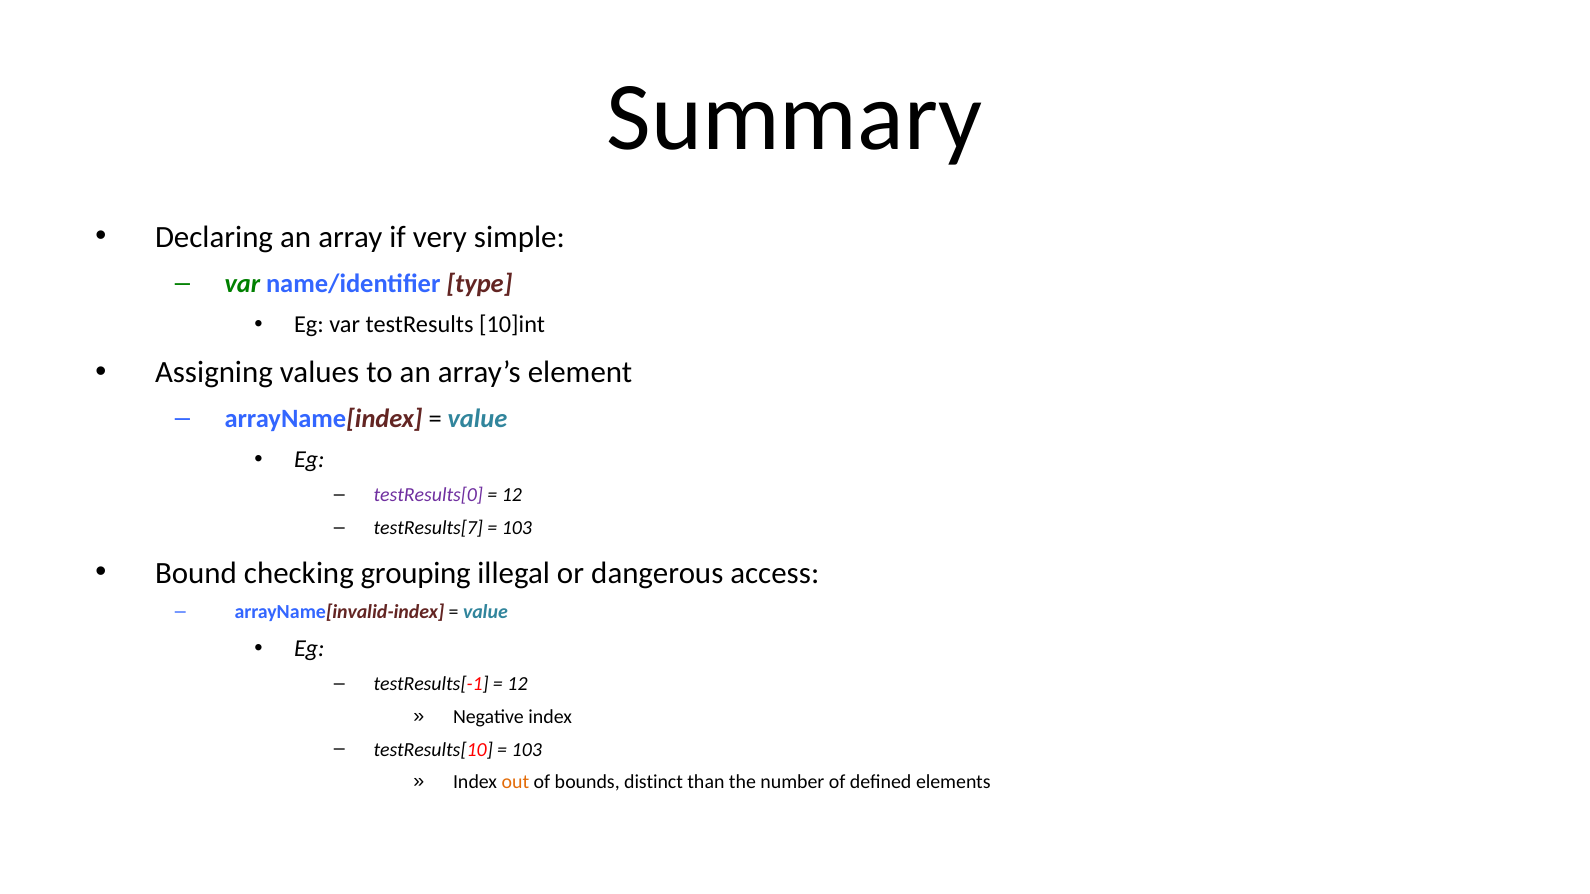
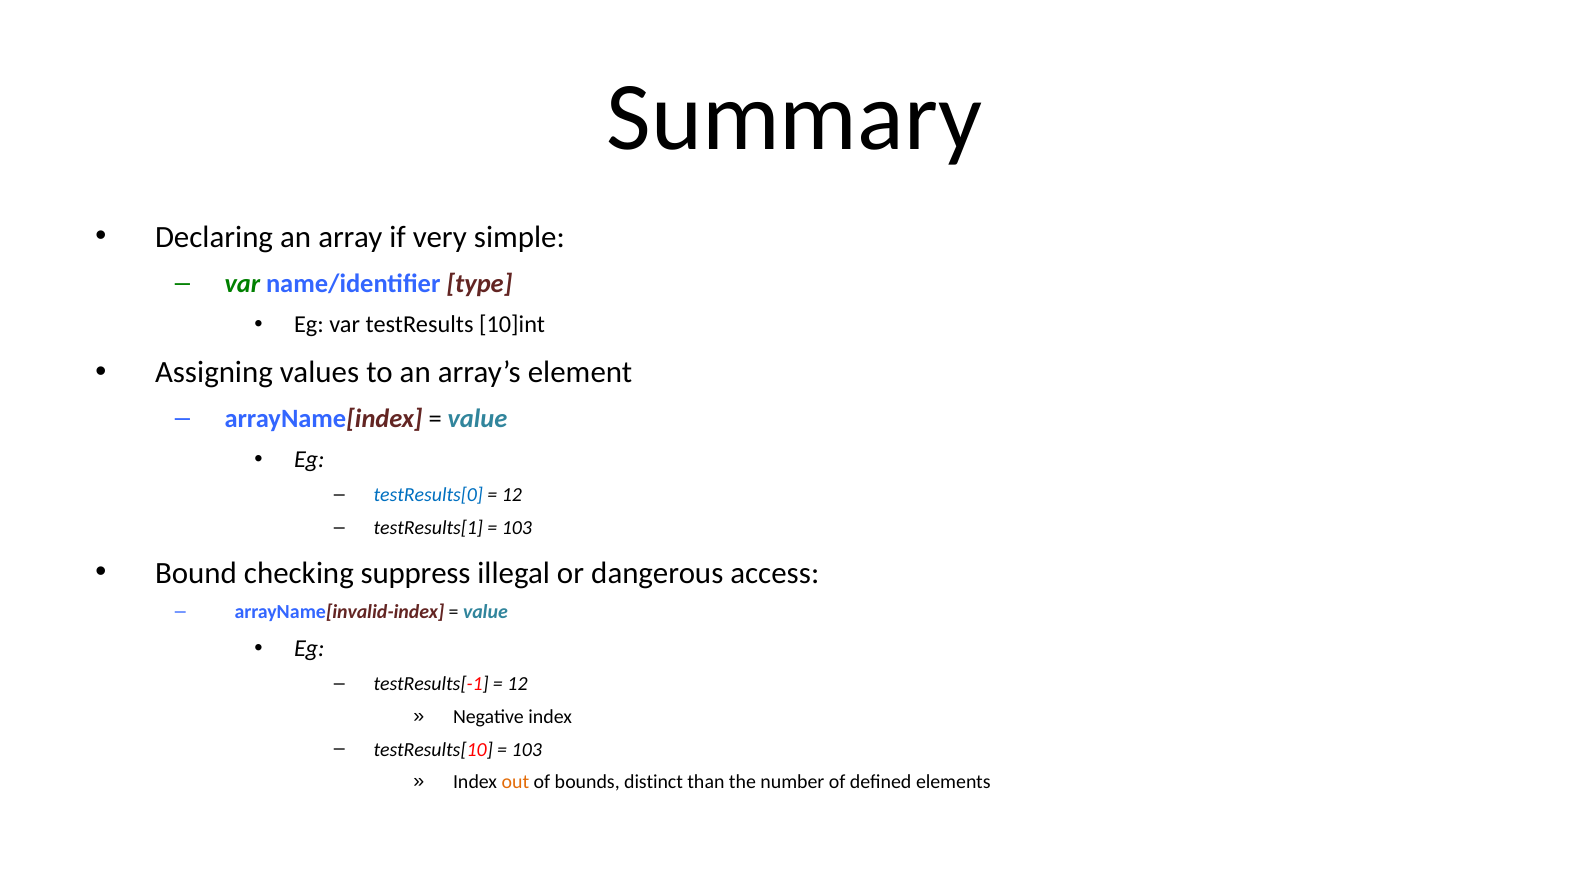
testResults[0 colour: purple -> blue (428, 495)
testResults[7: testResults[7 -> testResults[1 (428, 528)
grouping: grouping -> suppress (416, 573)
